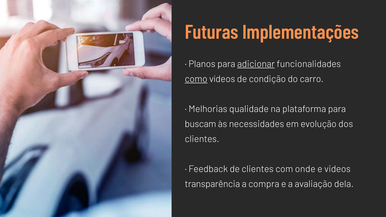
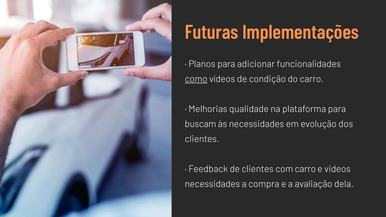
adicionar underline: present -> none (256, 64)
com onde: onde -> carro (305, 169)
transparência: transparência -> necessidades (212, 184)
